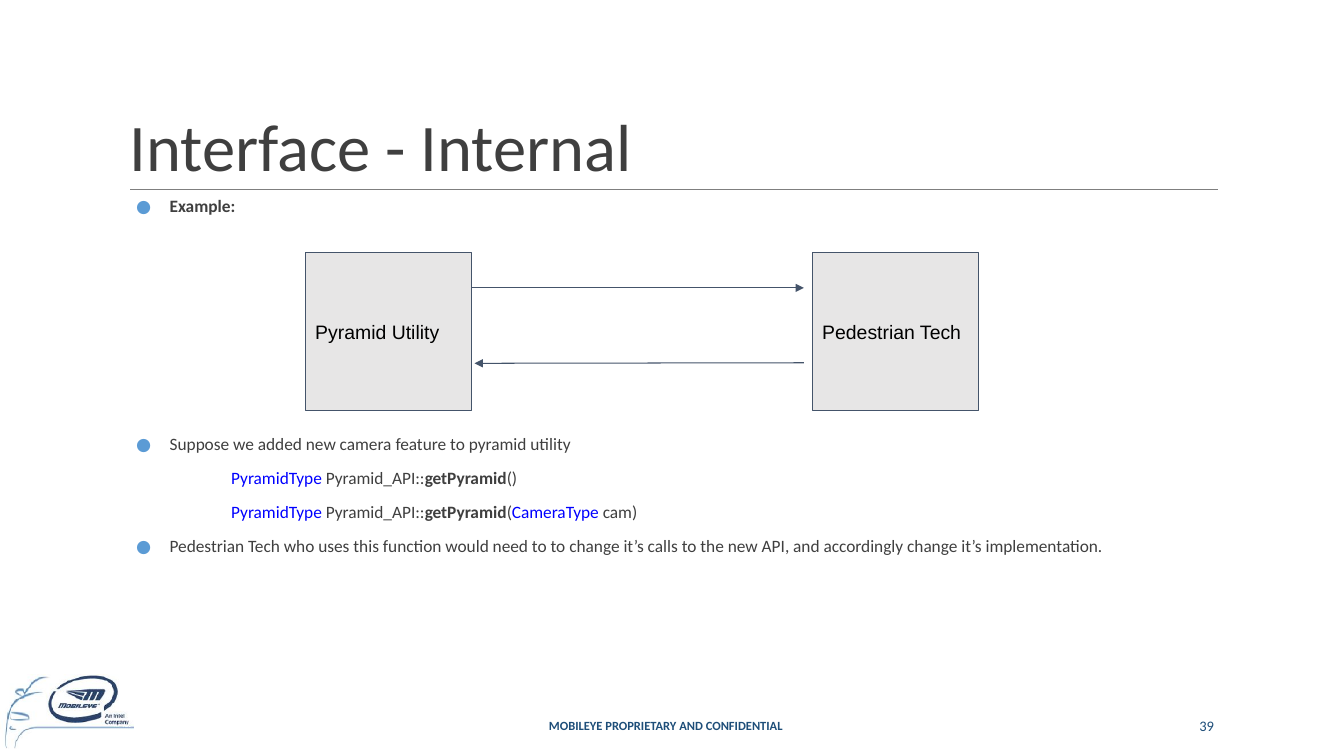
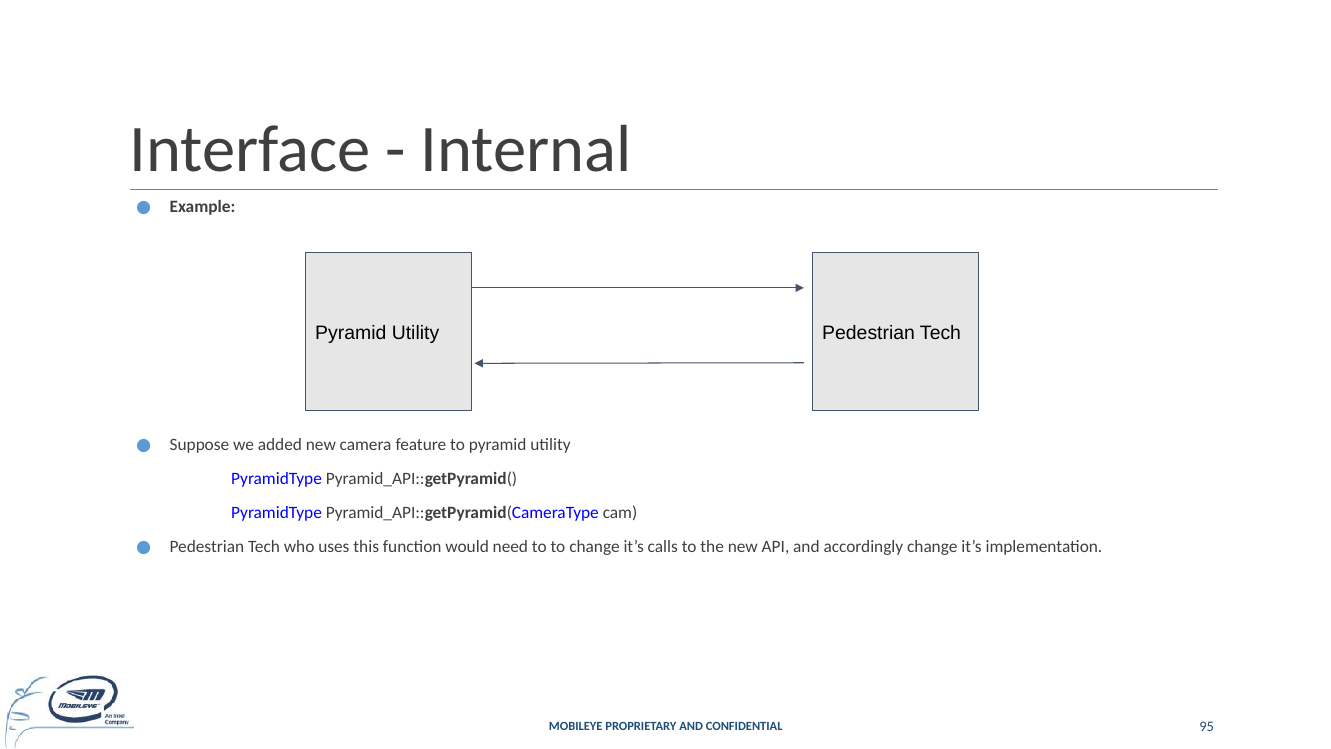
39: 39 -> 95 (1207, 726)
